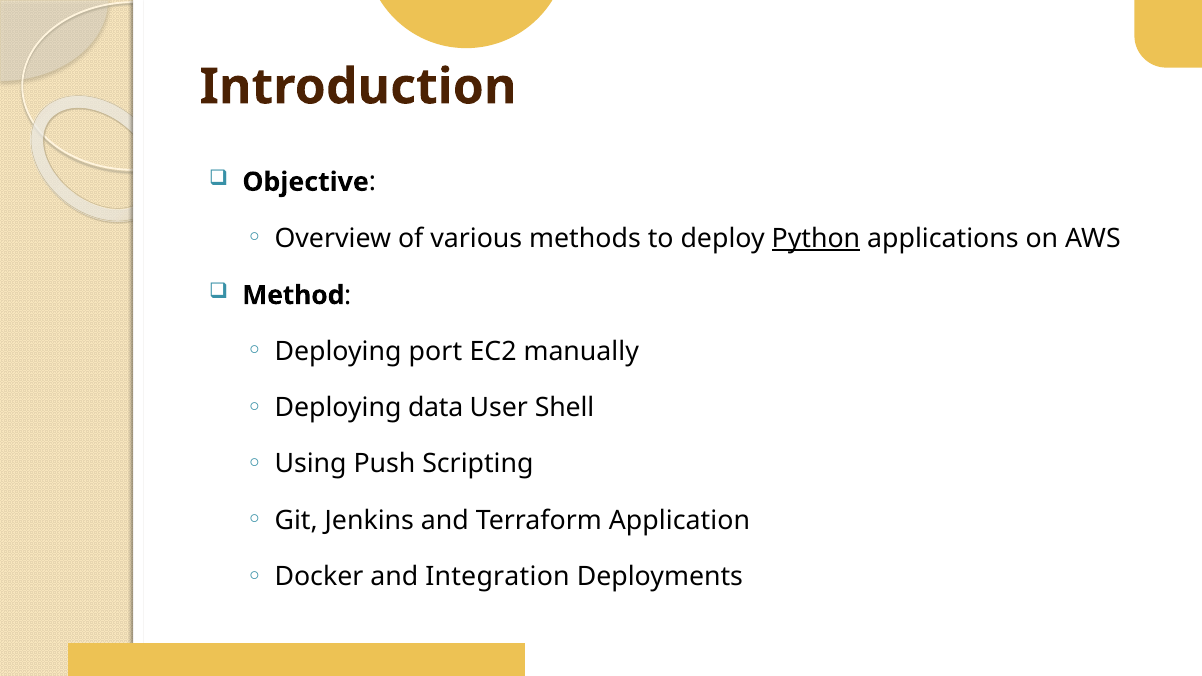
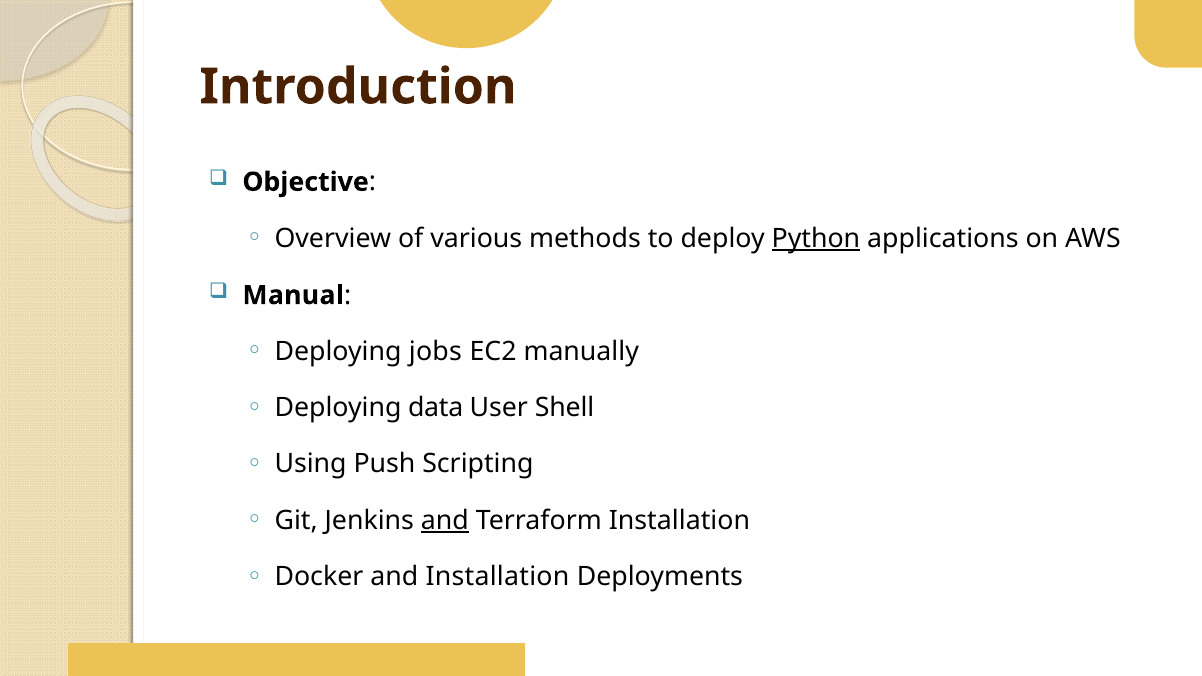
Method: Method -> Manual (293, 295)
port: port -> jobs (435, 352)
and underline: none -> present (445, 520)
Terraform Application: Application -> Installation (679, 520)
and Integration: Integration -> Installation (497, 577)
